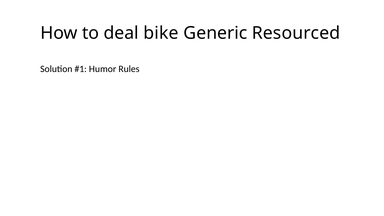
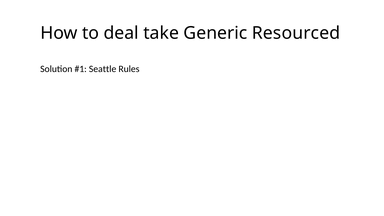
bike: bike -> take (161, 33)
Humor: Humor -> Seattle (103, 69)
